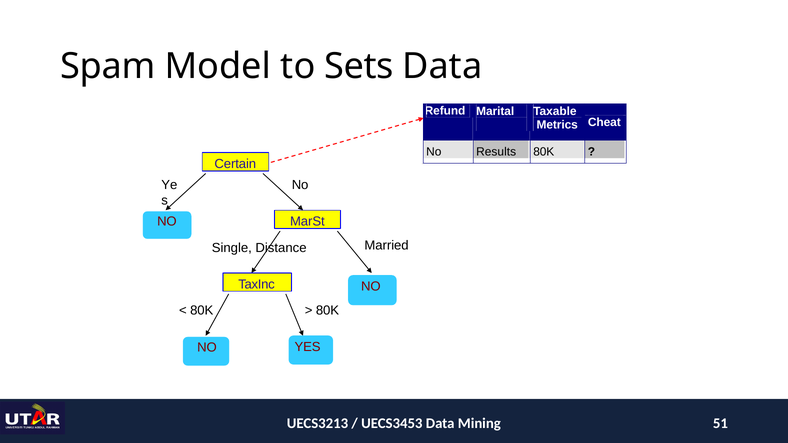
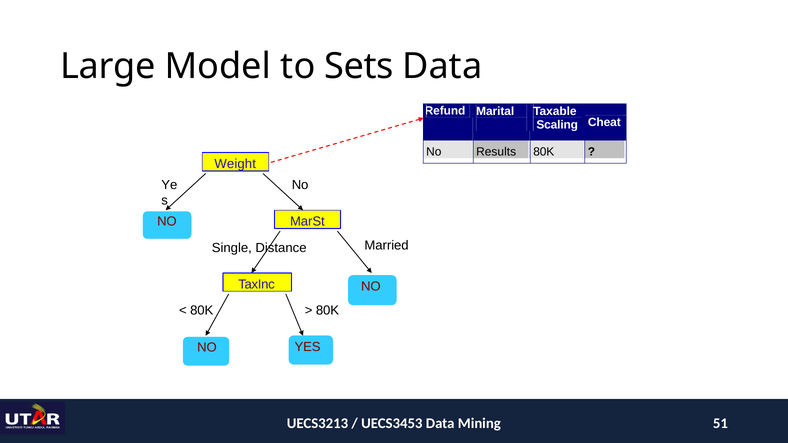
Spam: Spam -> Large (108, 66)
Metrics: Metrics -> Scaling (557, 125)
Certain: Certain -> Weight (235, 164)
